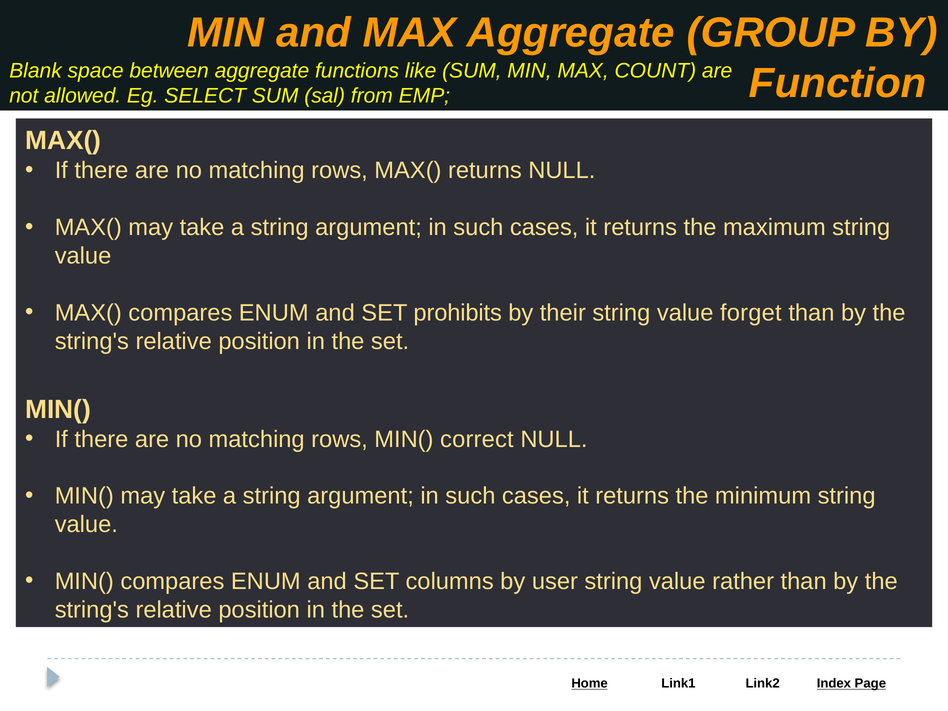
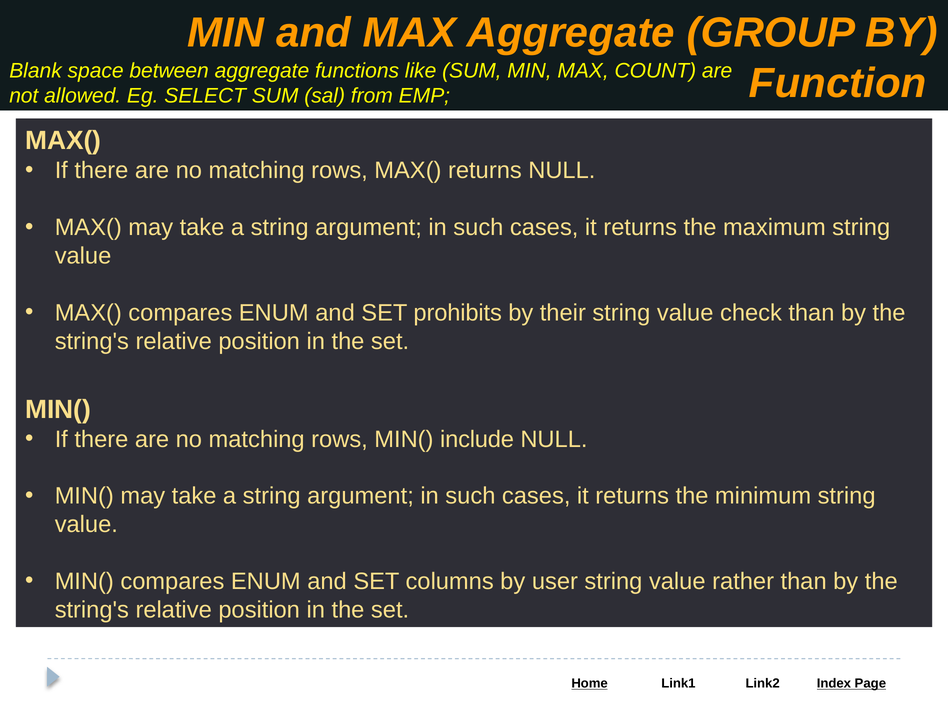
forget: forget -> check (751, 313)
correct: correct -> include (477, 439)
